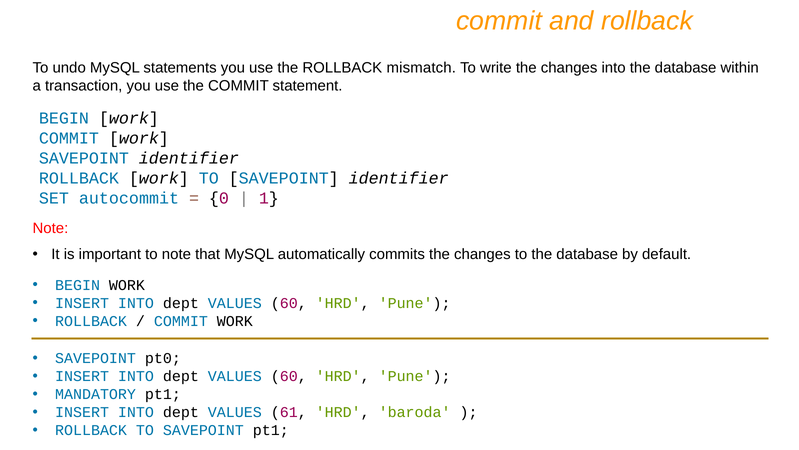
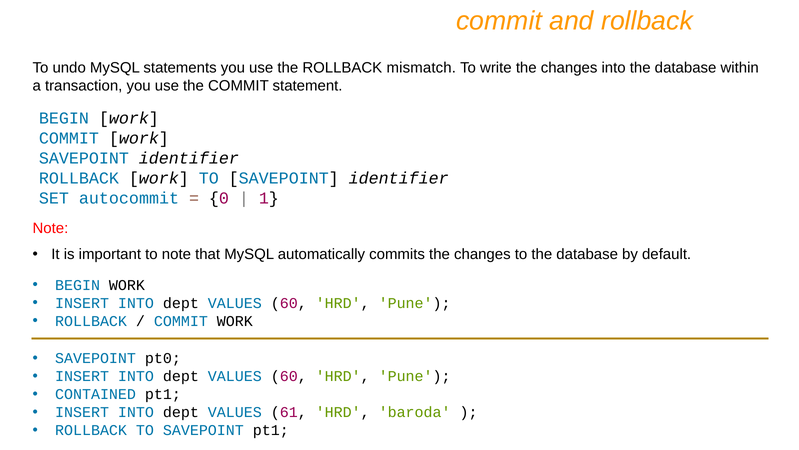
MANDATORY: MANDATORY -> CONTAINED (96, 394)
